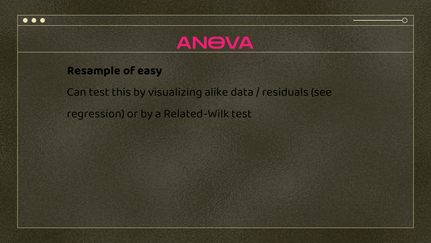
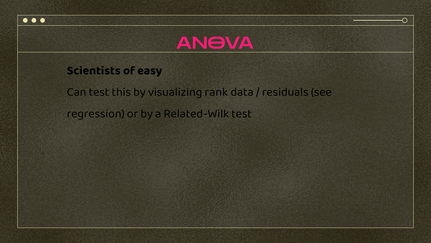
Resample: Resample -> Scientists (94, 70)
alike: alike -> rank (216, 92)
